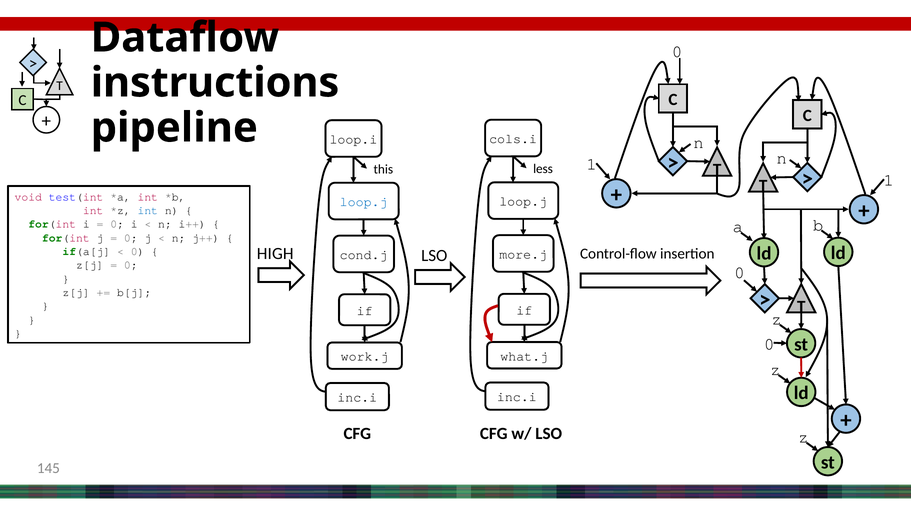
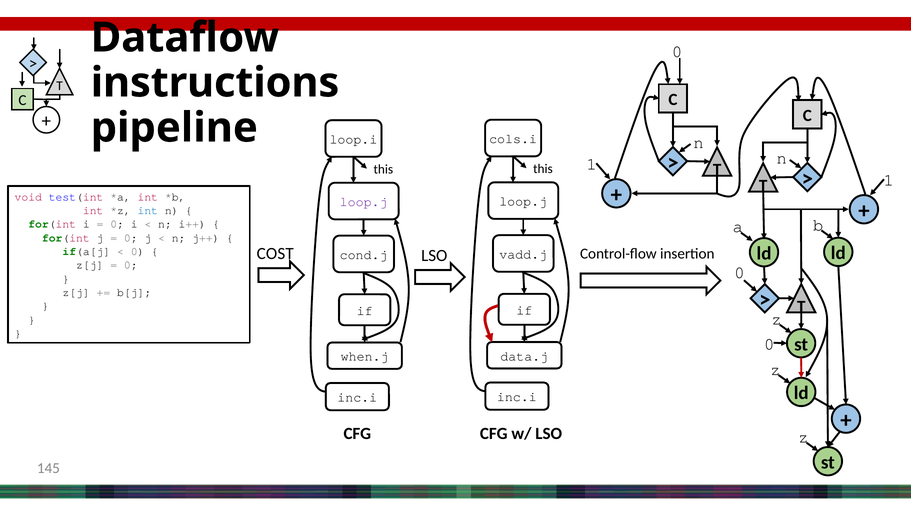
less: less -> this (543, 169)
loop.j colour: blue -> purple (364, 202)
HIGH: HIGH -> COST (275, 254)
more.j: more.j -> vadd.j (523, 255)
what.j: what.j -> data.j (524, 356)
work.j: work.j -> when.j (365, 357)
